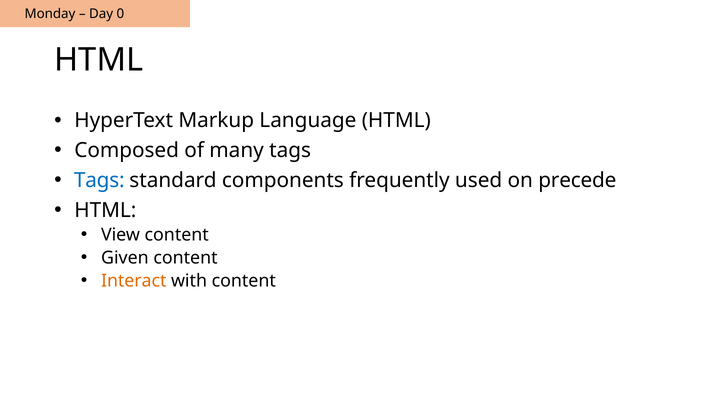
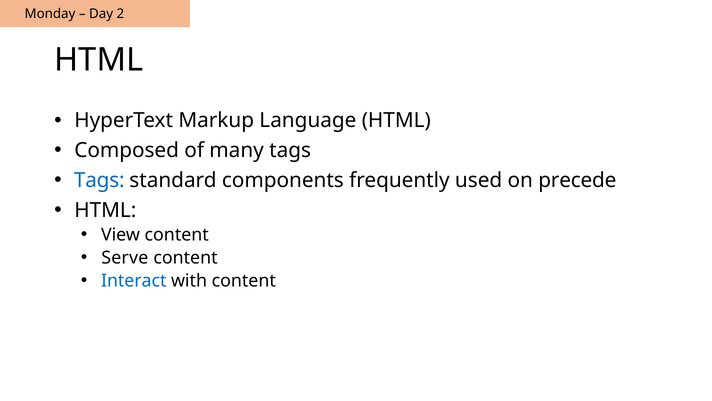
0: 0 -> 2 (120, 14)
Given: Given -> Serve (125, 257)
Interact colour: orange -> blue (134, 280)
